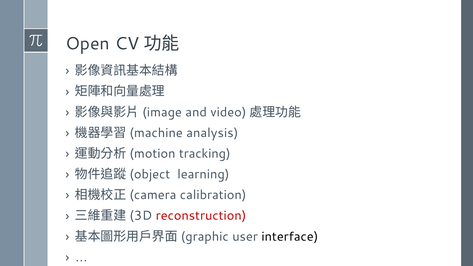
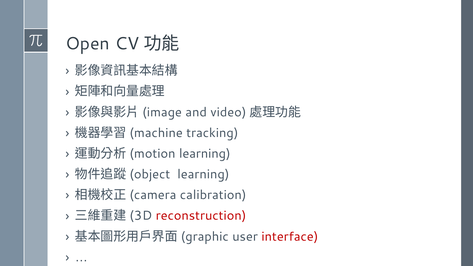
analysis: analysis -> tracking (212, 133)
tracking: tracking -> learning (205, 154)
interface colour: black -> red (290, 237)
